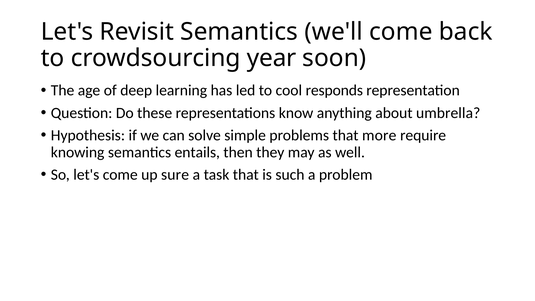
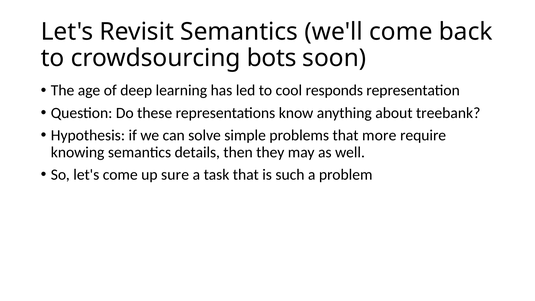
year: year -> bots (272, 58)
umbrella: umbrella -> treebank (448, 113)
entails: entails -> details (197, 152)
